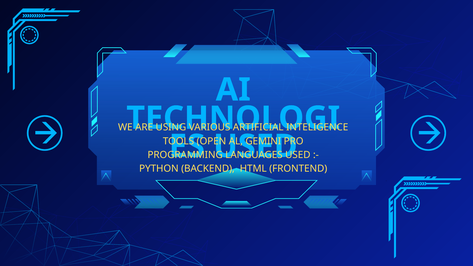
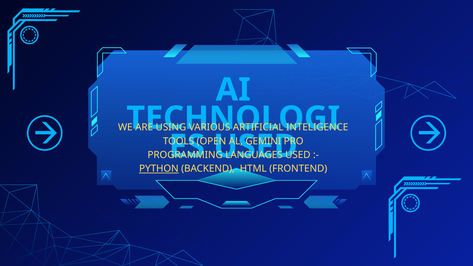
PYTHON underline: none -> present (159, 169)
